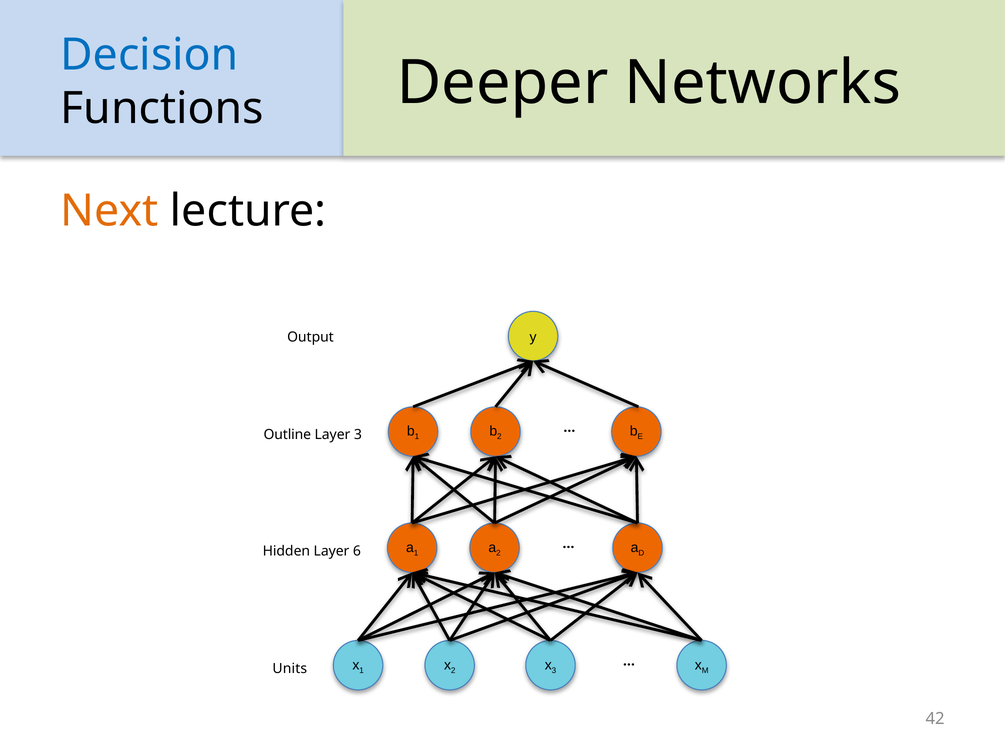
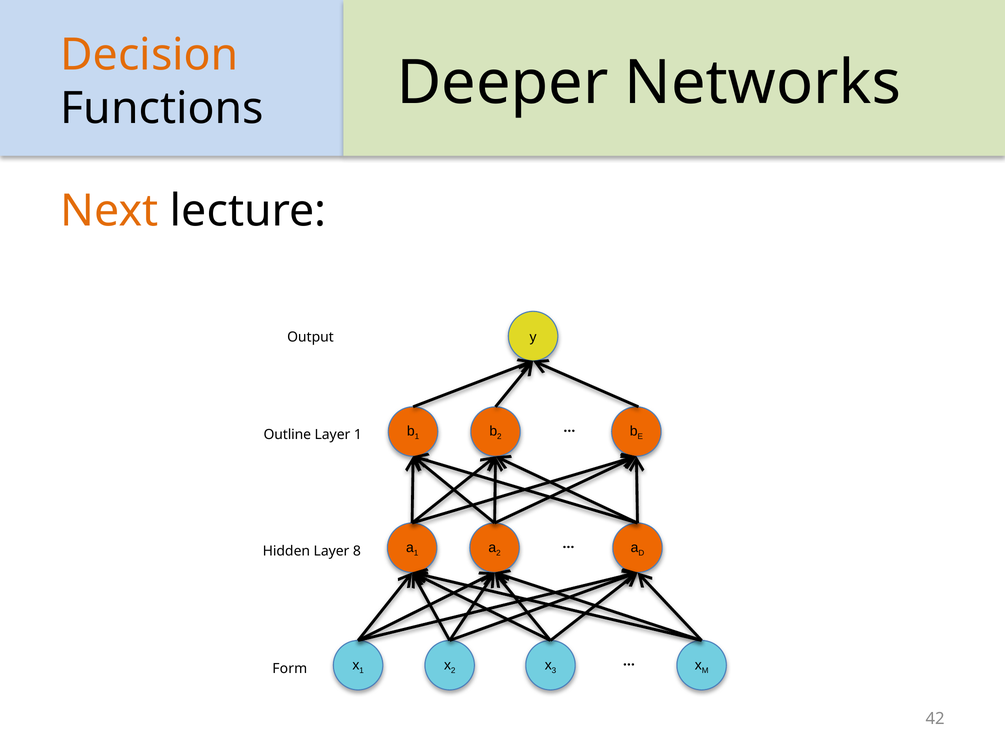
Decision colour: blue -> orange (149, 55)
Layer 3: 3 -> 1 (358, 435)
6: 6 -> 8 (357, 551)
Units: Units -> Form (290, 668)
